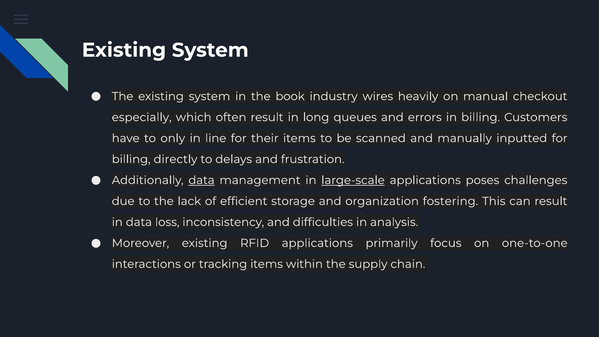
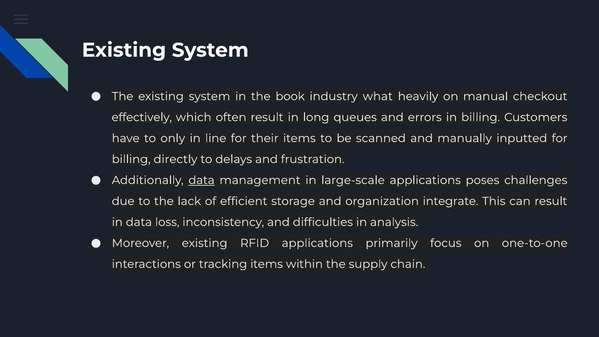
wires: wires -> what (378, 96)
especially: especially -> effectively (142, 117)
large-scale underline: present -> none (353, 180)
fostering: fostering -> integrate (451, 201)
